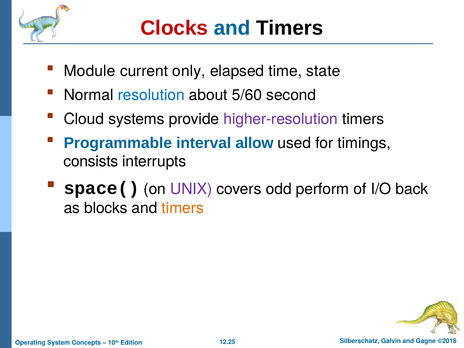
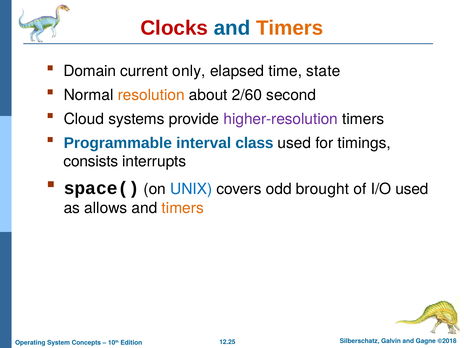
Timers colour: black -> orange (290, 28)
Module: Module -> Domain (90, 71)
resolution colour: blue -> orange (151, 95)
5/60: 5/60 -> 2/60 (247, 95)
allow: allow -> class (254, 143)
UNIX colour: purple -> blue (191, 189)
perform: perform -> brought (323, 189)
I/O back: back -> used (412, 189)
blocks: blocks -> allows (106, 208)
